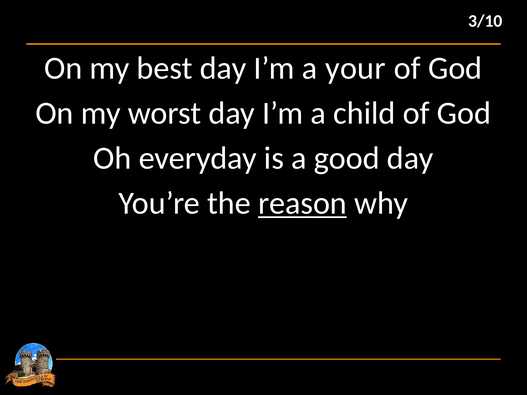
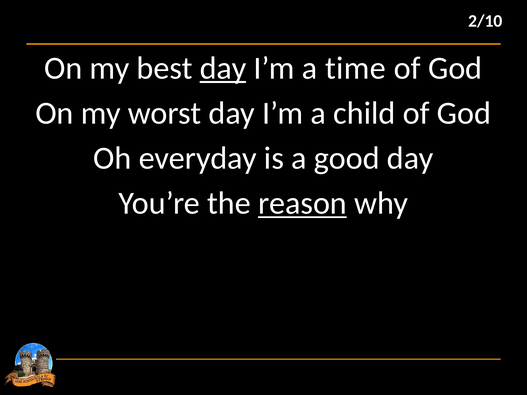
3/10: 3/10 -> 2/10 (485, 21)
day underline: none -> present (223, 68)
your: your -> time (355, 68)
